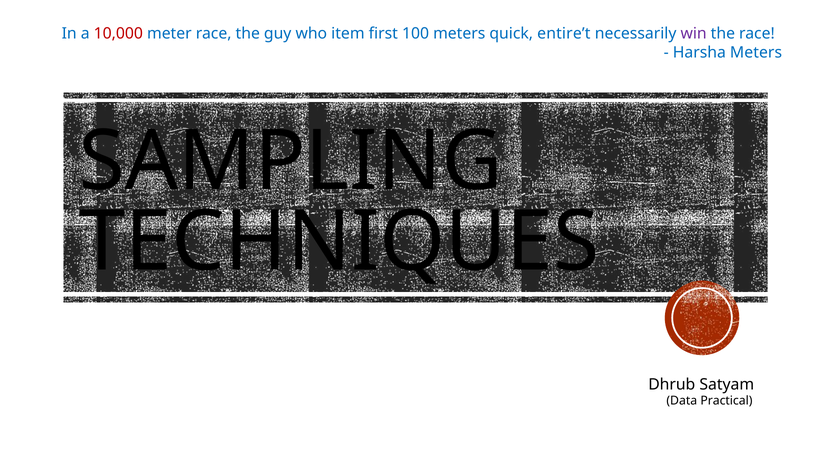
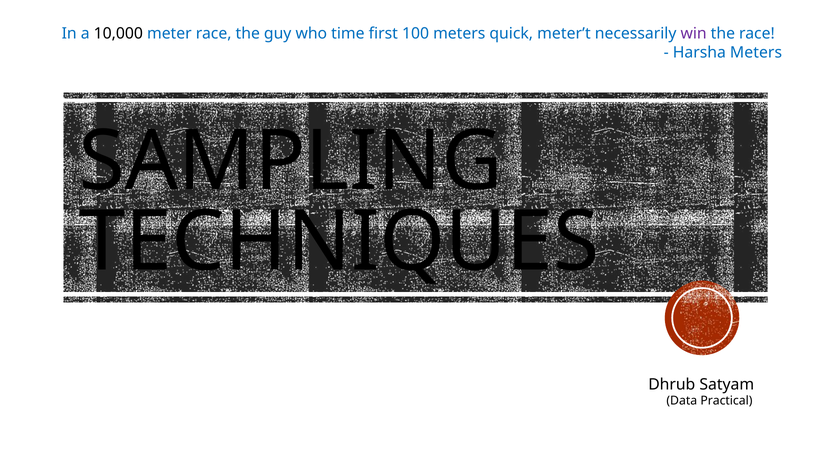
10,000 colour: red -> black (118, 34)
item: item -> time (348, 34)
entire’t: entire’t -> meter’t (564, 34)
